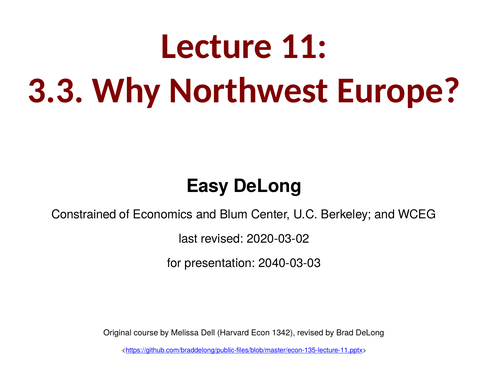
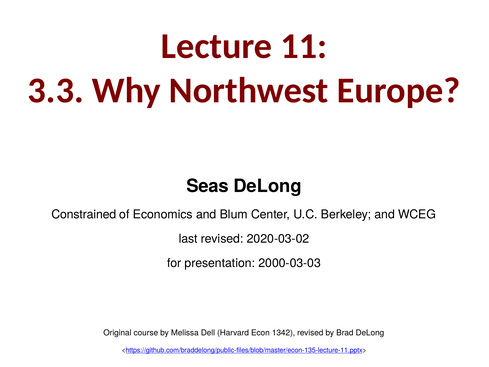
Easy: Easy -> Seas (207, 186)
2040-03-03: 2040-03-03 -> 2000-03-03 (290, 263)
